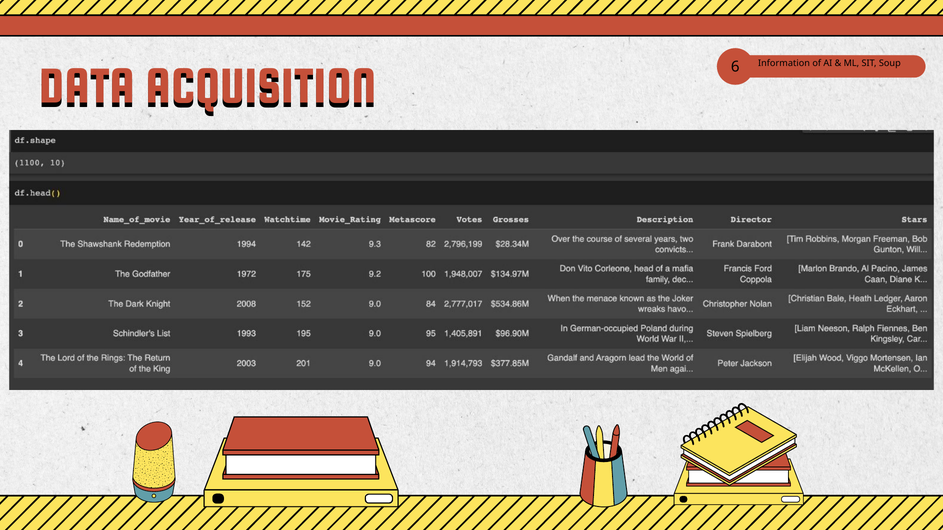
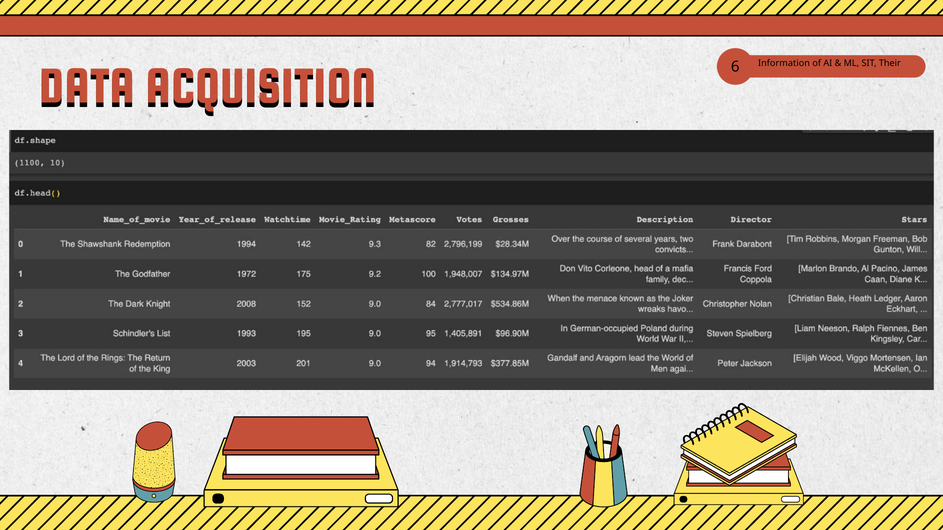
Soup: Soup -> Their (890, 63)
